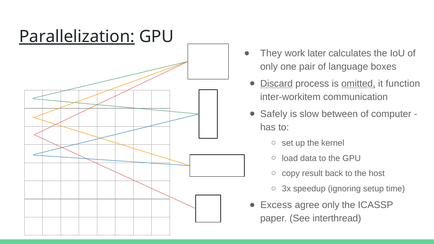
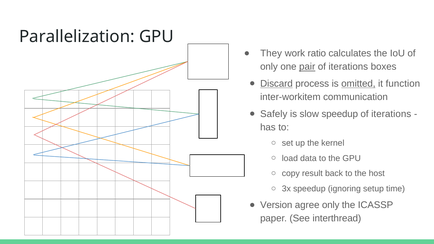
Parallelization underline: present -> none (77, 37)
later: later -> ratio (317, 54)
pair underline: none -> present (307, 67)
language: language -> iterations (348, 67)
slow between: between -> speedup (340, 114)
computer: computer -> iterations (391, 114)
Excess: Excess -> Version (276, 205)
